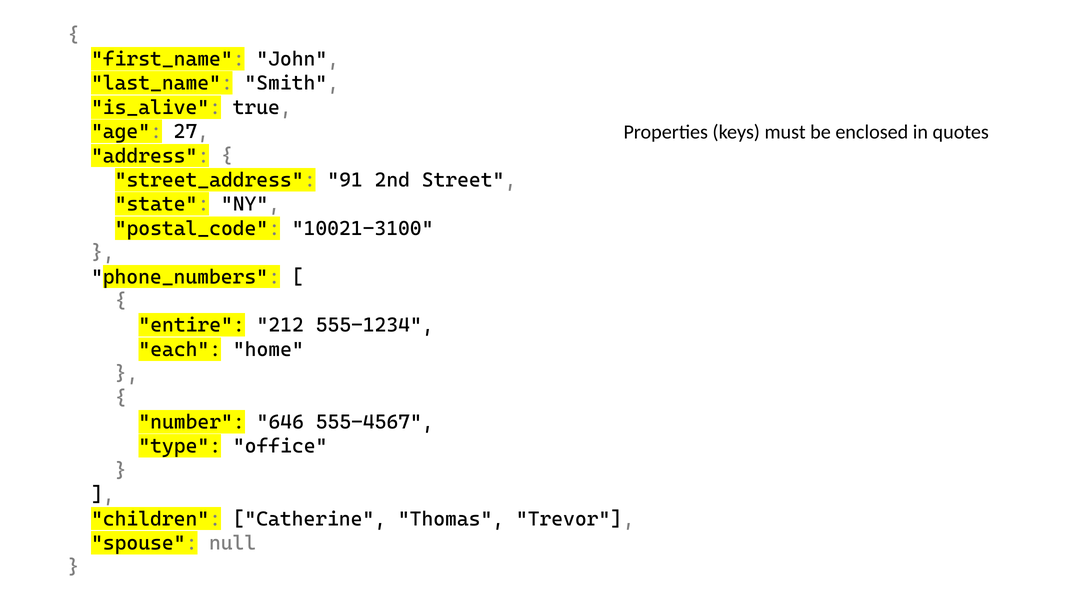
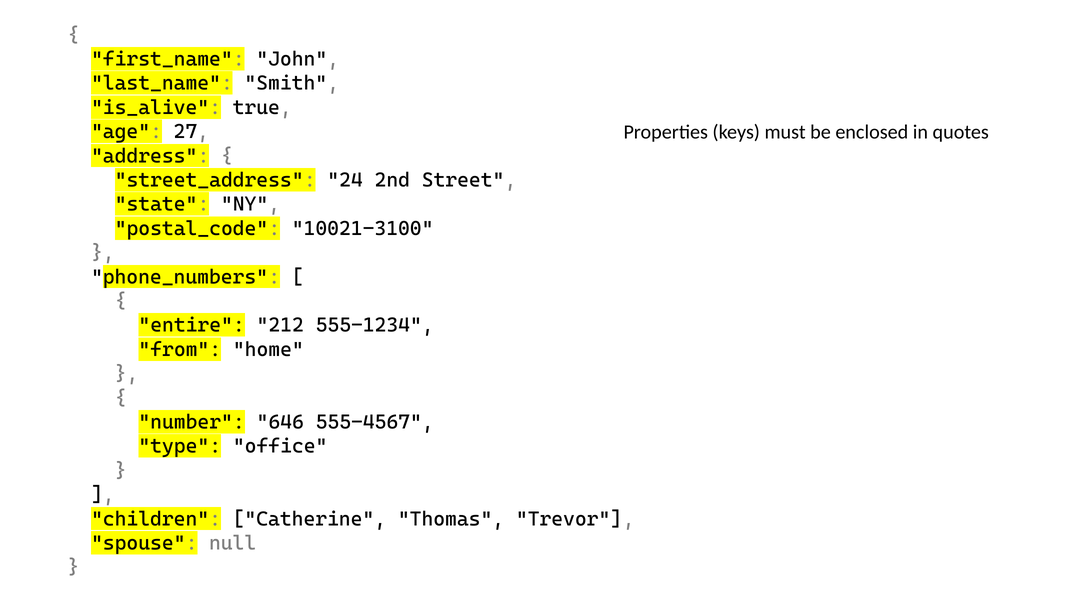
91: 91 -> 24 (345, 180)
each: each -> from (180, 350)
